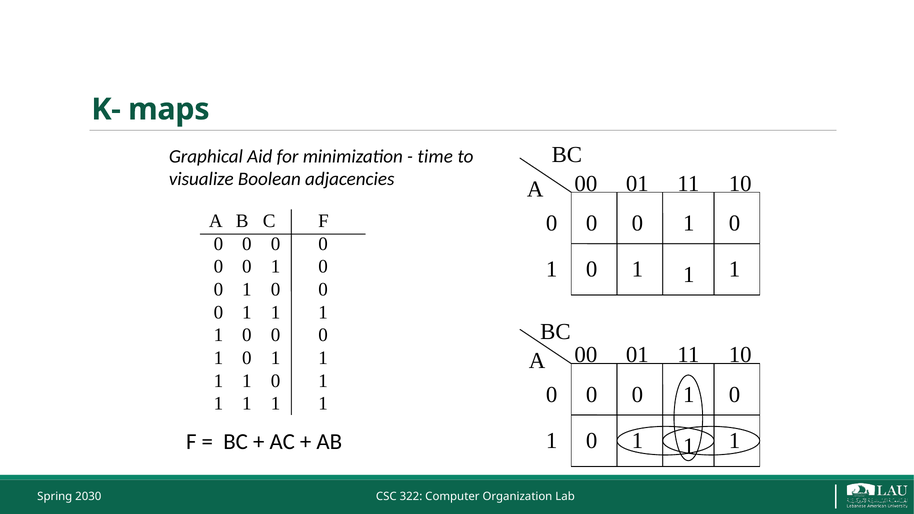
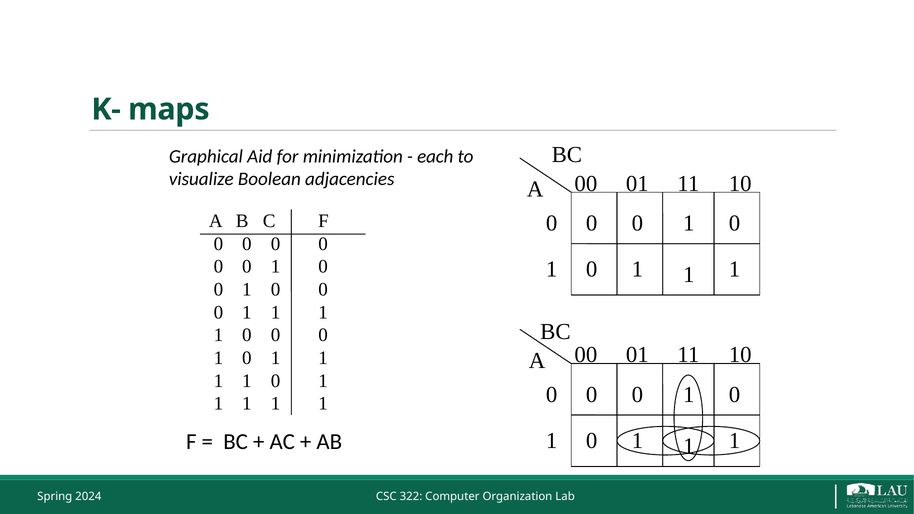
time: time -> each (435, 156)
2030: 2030 -> 2024 (88, 496)
